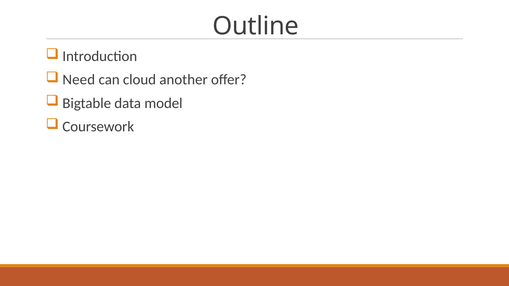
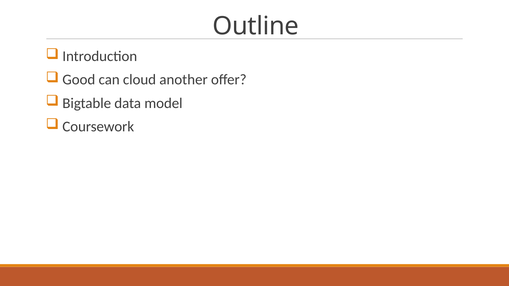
Need: Need -> Good (79, 80)
